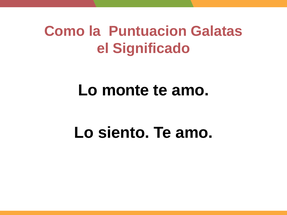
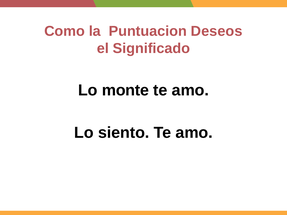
Galatas: Galatas -> Deseos (217, 31)
